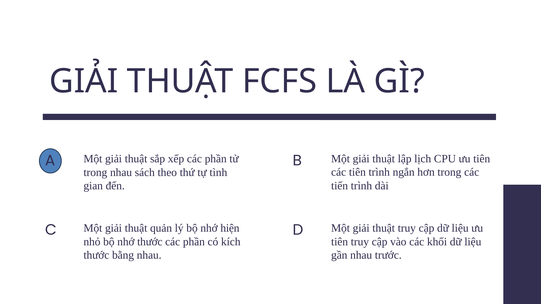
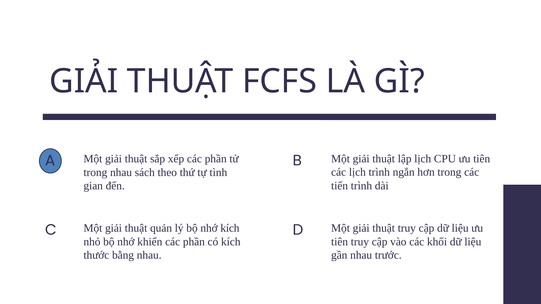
các tiên: tiên -> lịch (357, 172)
nhớ hiện: hiện -> kích (230, 228)
nhớ thước: thước -> khiển (150, 242)
